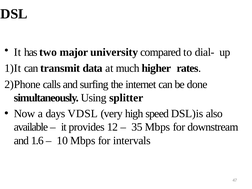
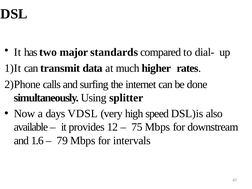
university: university -> standards (114, 52)
35: 35 -> 75 (137, 127)
10: 10 -> 79 (62, 141)
